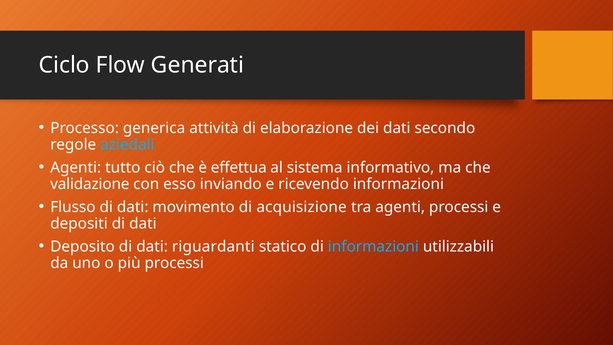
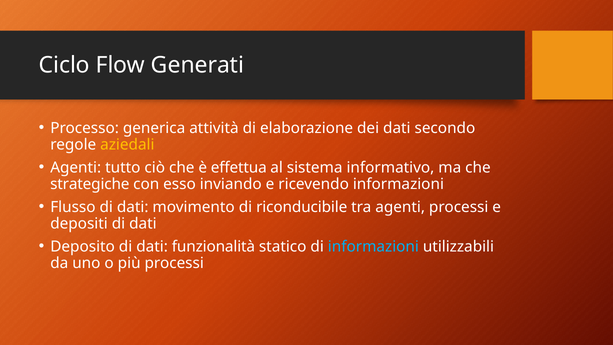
aziedali colour: light blue -> yellow (127, 145)
validazione: validazione -> strategiche (90, 184)
acquisizione: acquisizione -> riconducibile (302, 207)
riguardanti: riguardanti -> funzionalità (213, 246)
